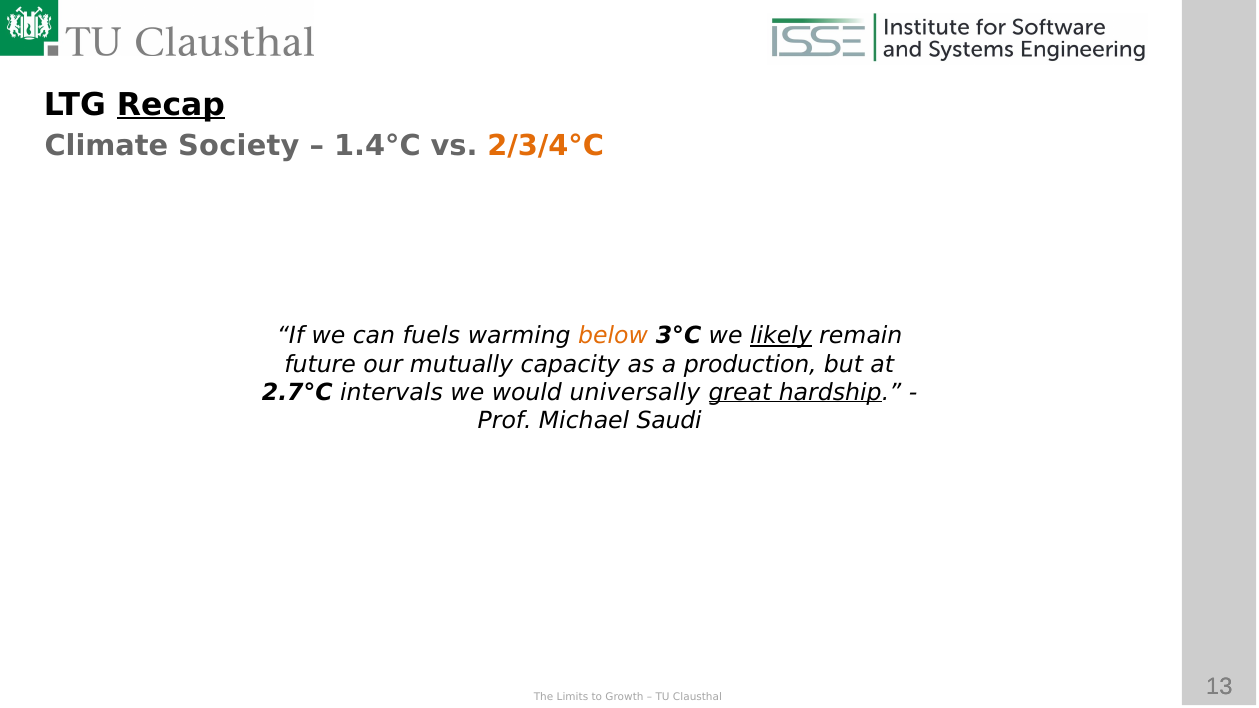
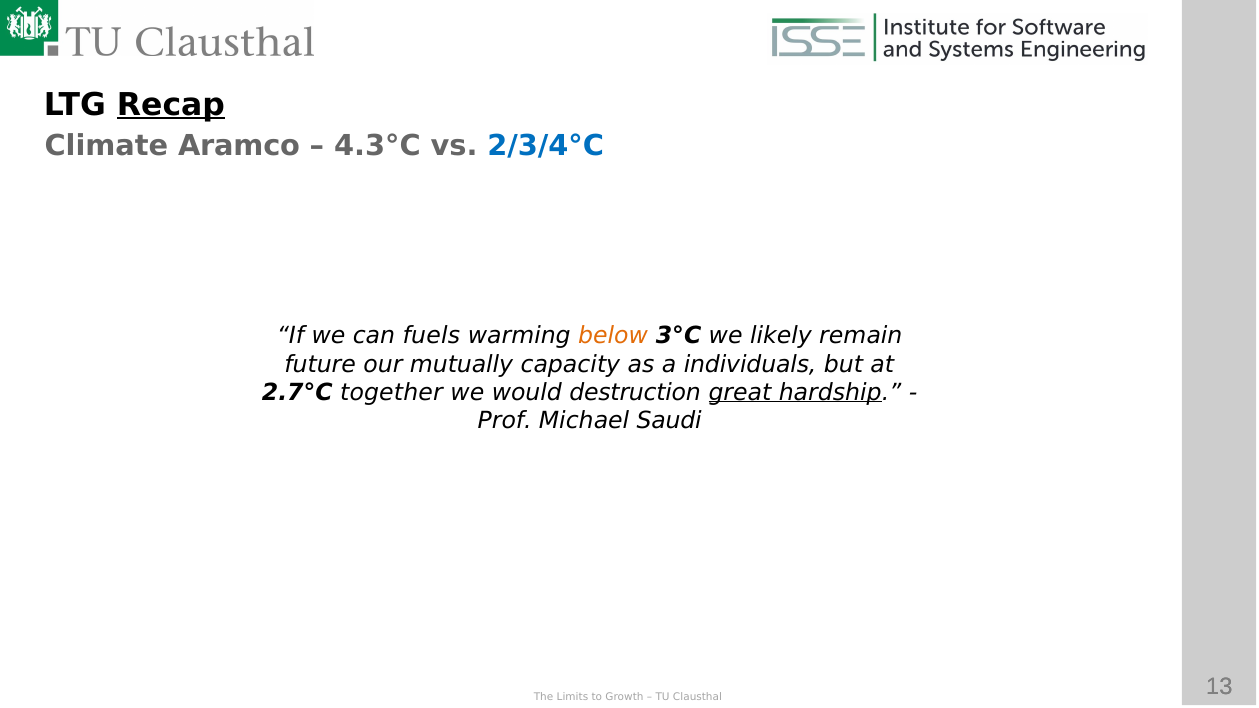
Society: Society -> Aramco (239, 146)
1.4°C: 1.4°C -> 4.3°C (377, 146)
2/3/4°C colour: orange -> blue (546, 146)
likely underline: present -> none (781, 336)
production: production -> individuals (750, 364)
intervals: intervals -> together (391, 393)
universally: universally -> destruction (635, 393)
